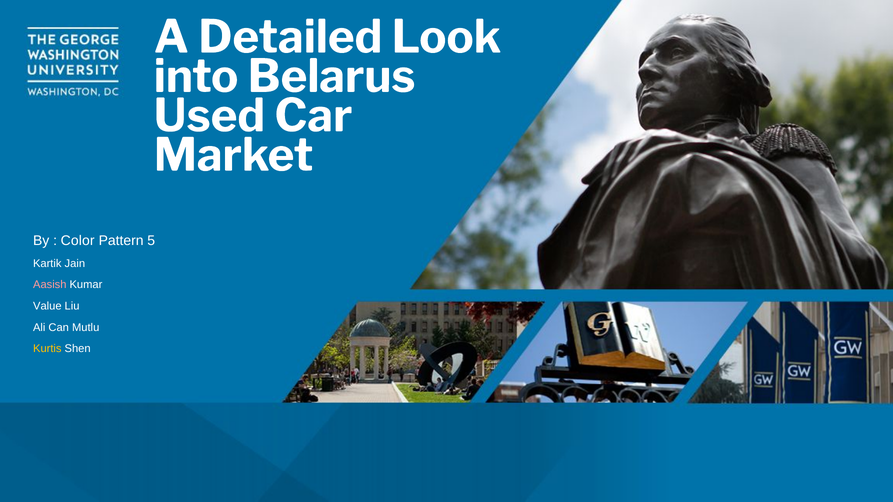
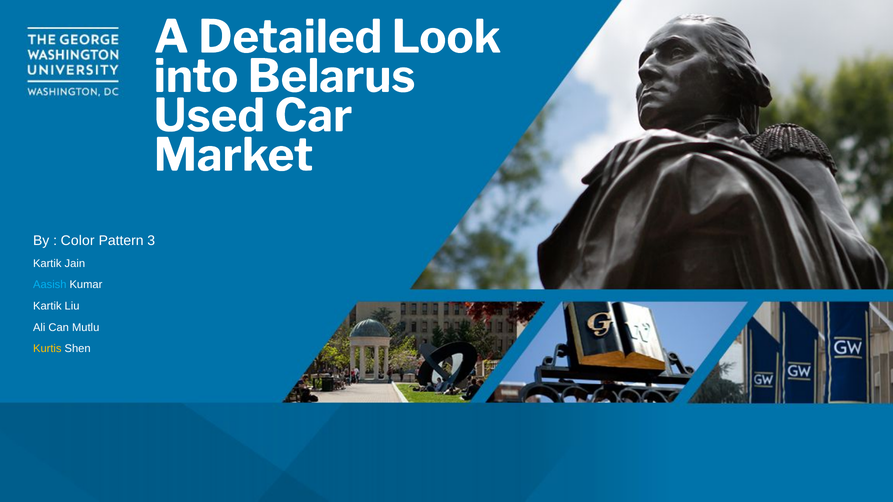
5: 5 -> 3 (151, 241)
Aasish colour: pink -> light blue (50, 285)
Value: Value -> Kartik (47, 306)
